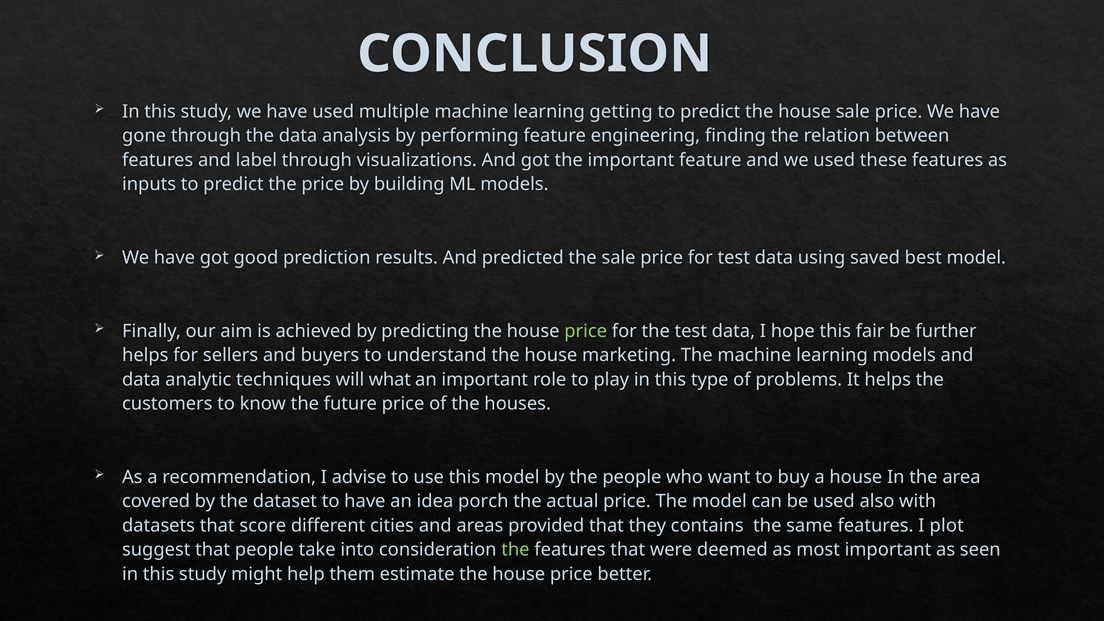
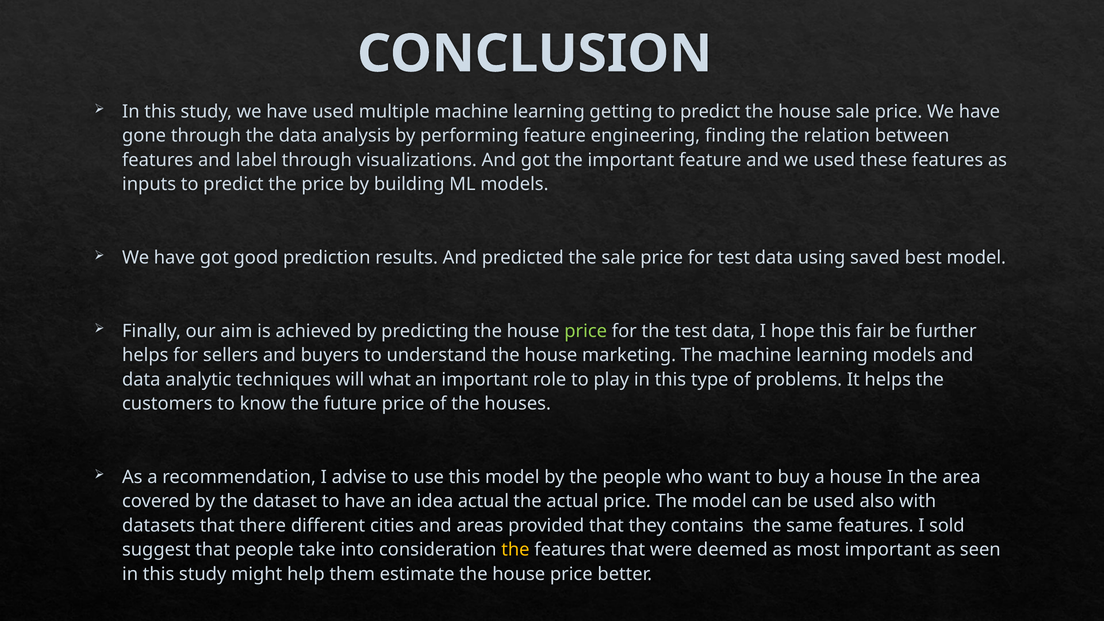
idea porch: porch -> actual (483, 501)
score: score -> there (263, 526)
plot: plot -> sold (947, 526)
the colour: light green -> yellow (515, 550)
